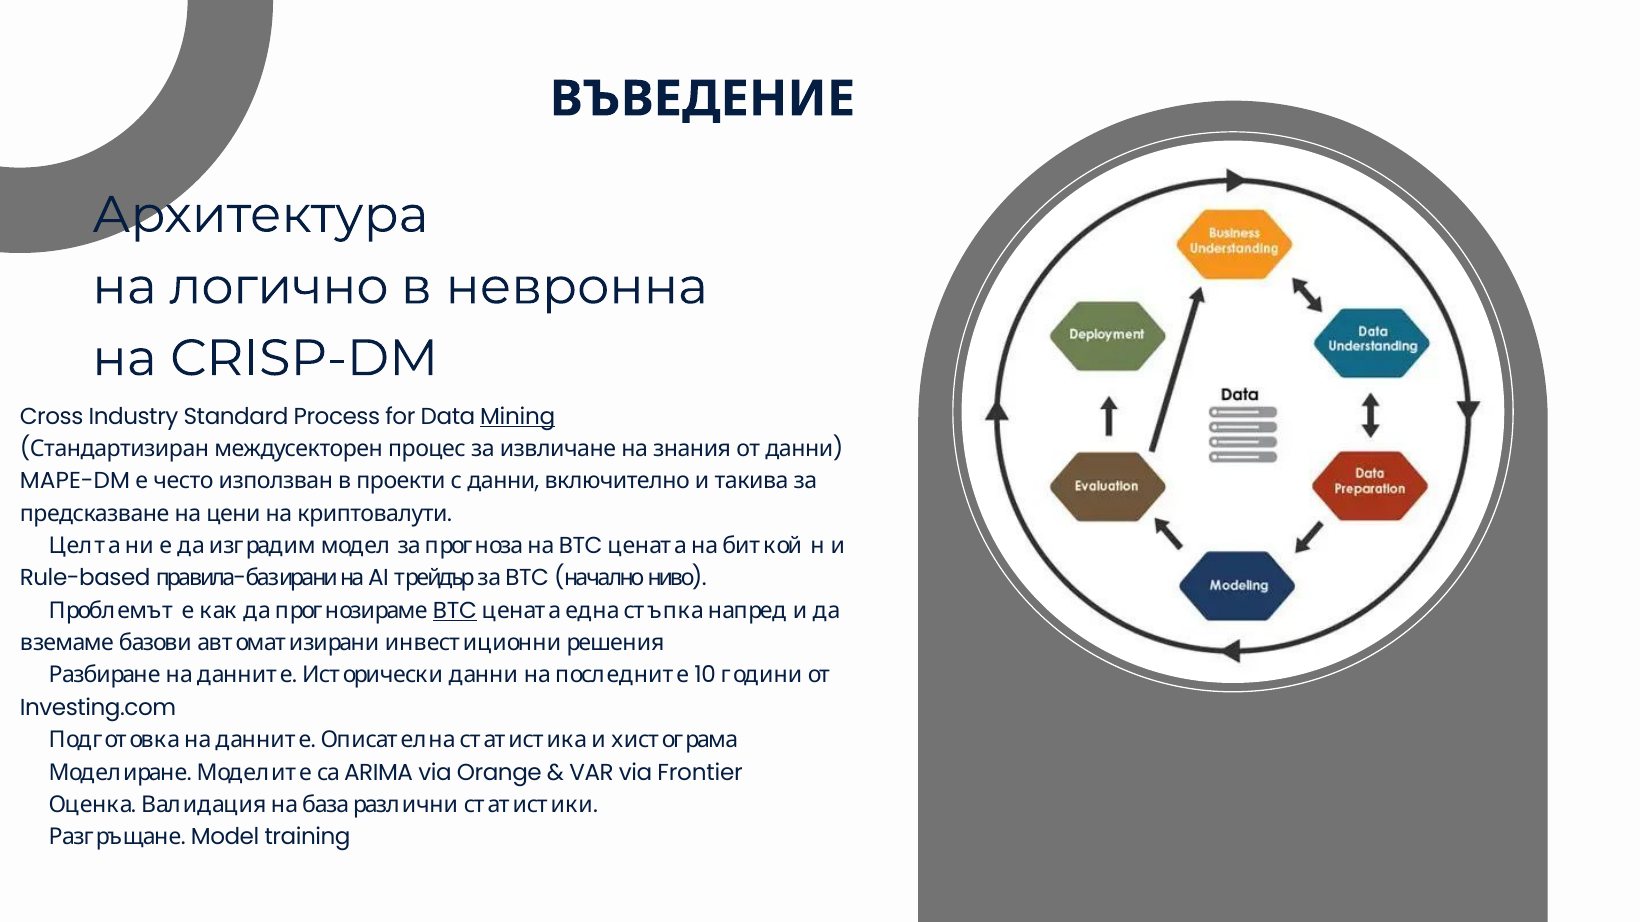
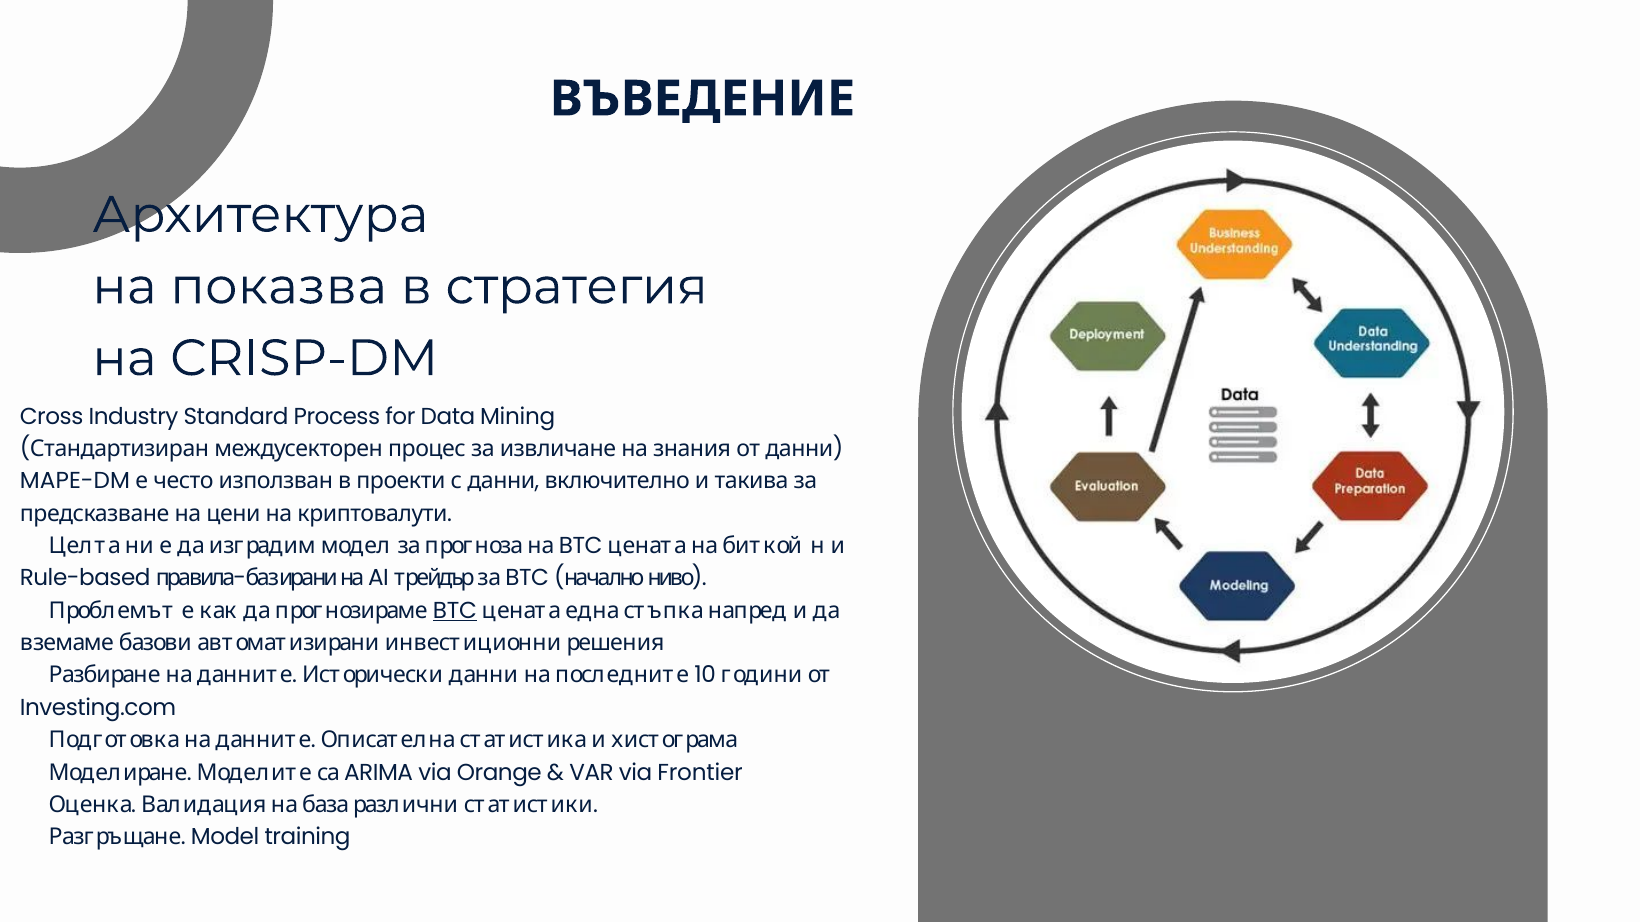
логично: логично -> показва (279, 287)
невронна: невронна -> стратегия (577, 287)
Mining underline: present -> none (518, 417)
